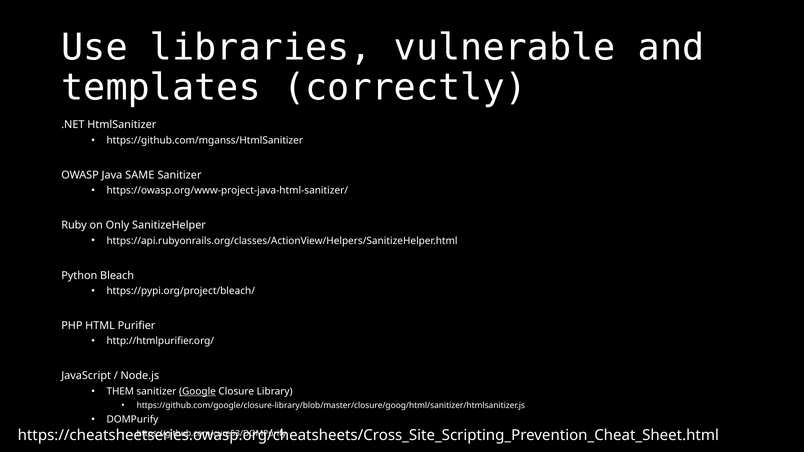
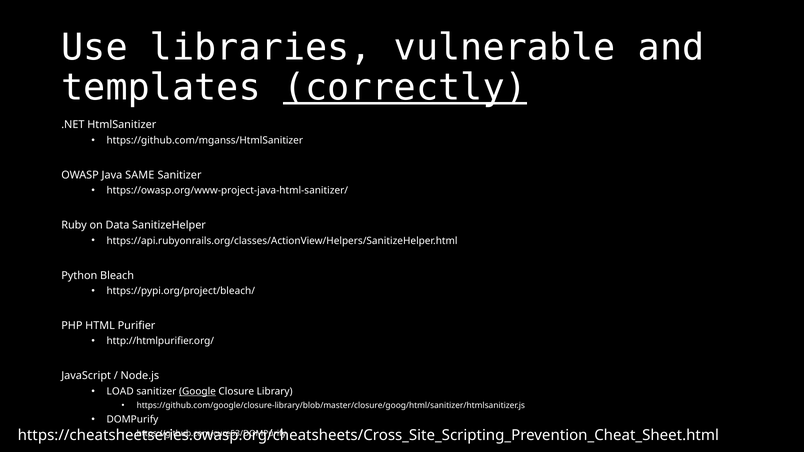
correctly underline: none -> present (405, 87)
Only: Only -> Data (118, 225)
THEM: THEM -> LOAD (120, 391)
